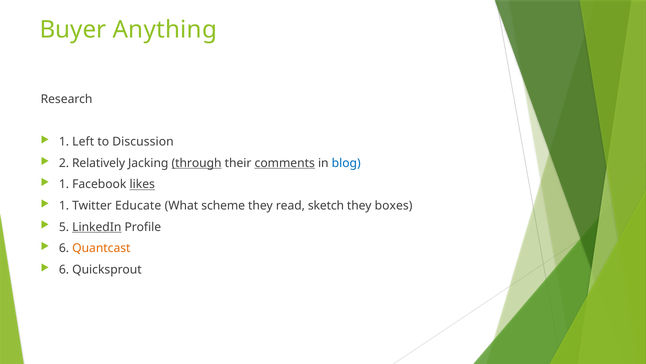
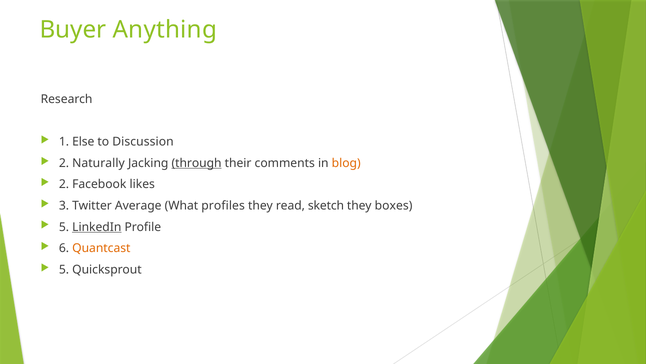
Left: Left -> Else (83, 142)
Relatively: Relatively -> Naturally (98, 163)
comments underline: present -> none (285, 163)
blog colour: blue -> orange (346, 163)
1: 1 -> 2 (64, 184)
likes underline: present -> none (142, 184)
1: 1 -> 3 (64, 205)
Educate: Educate -> Average (138, 205)
scheme: scheme -> profiles (223, 205)
6: 6 -> 5 (64, 269)
